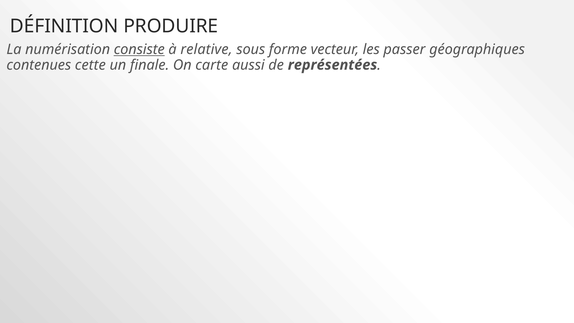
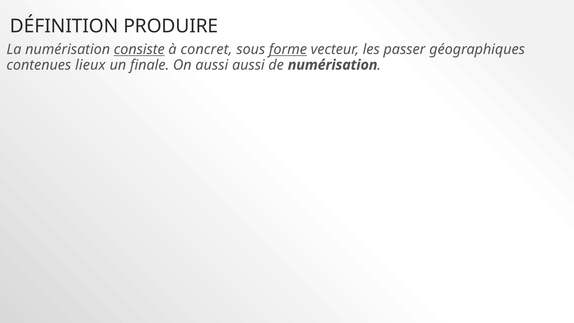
relative: relative -> concret (206, 49)
forme underline: none -> present (288, 49)
cette: cette -> lieux (90, 65)
On carte: carte -> aussi (212, 65)
de représentées: représentées -> numérisation (333, 65)
